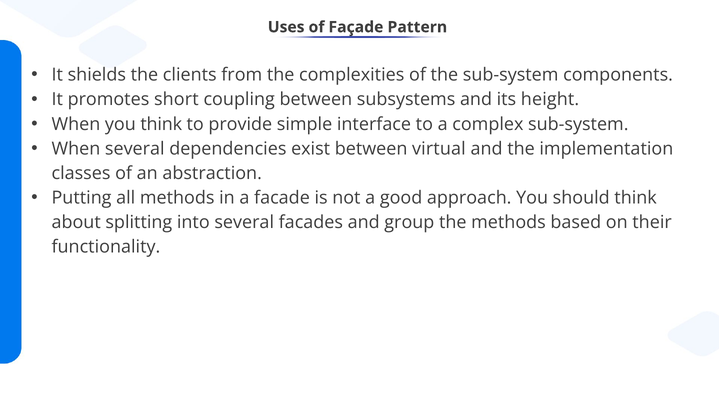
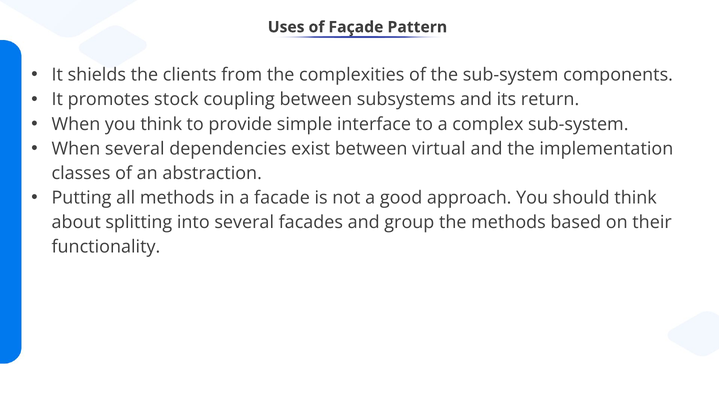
short: short -> stock (176, 100)
height: height -> return (550, 100)
